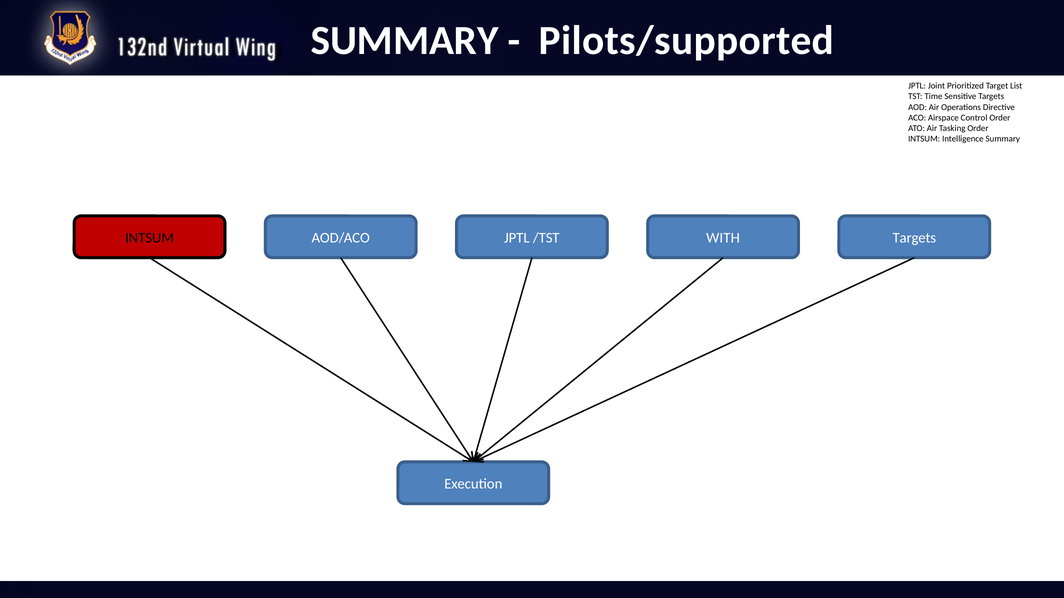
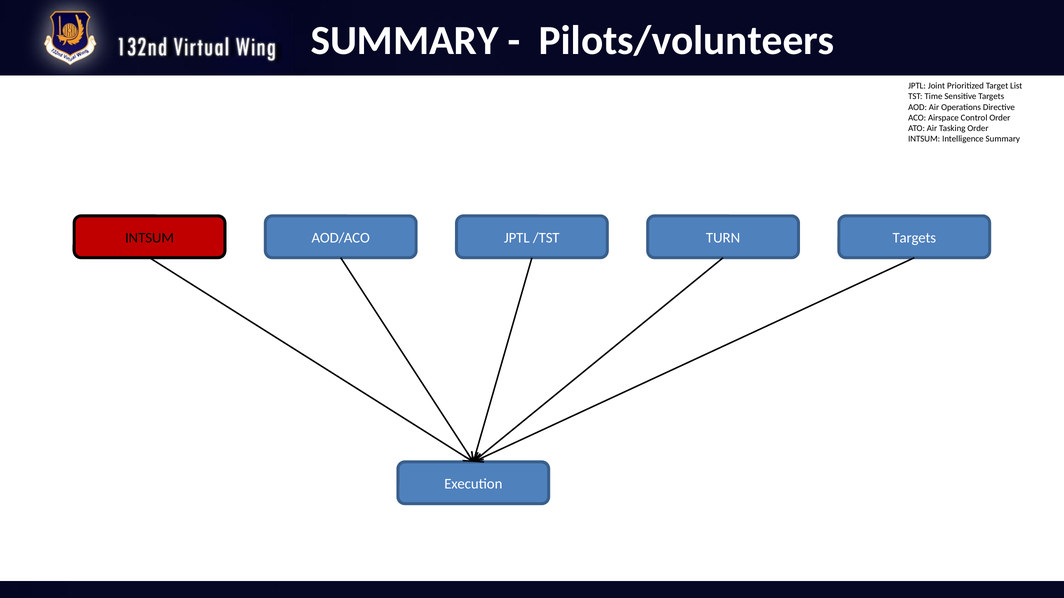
Pilots/supported: Pilots/supported -> Pilots/volunteers (687, 41)
WITH: WITH -> TURN (723, 238)
